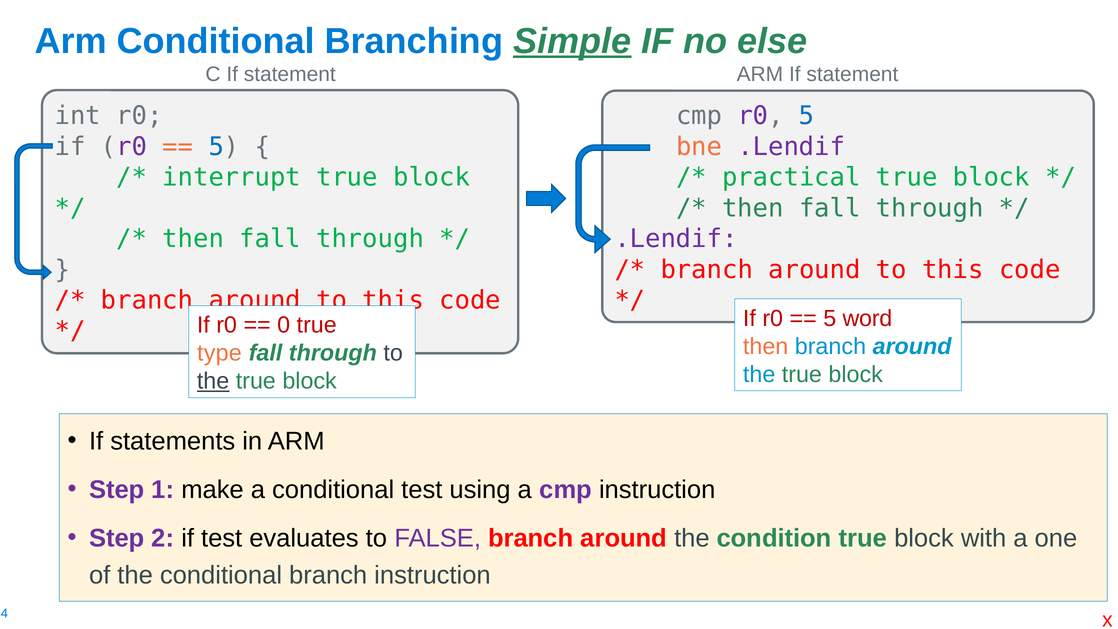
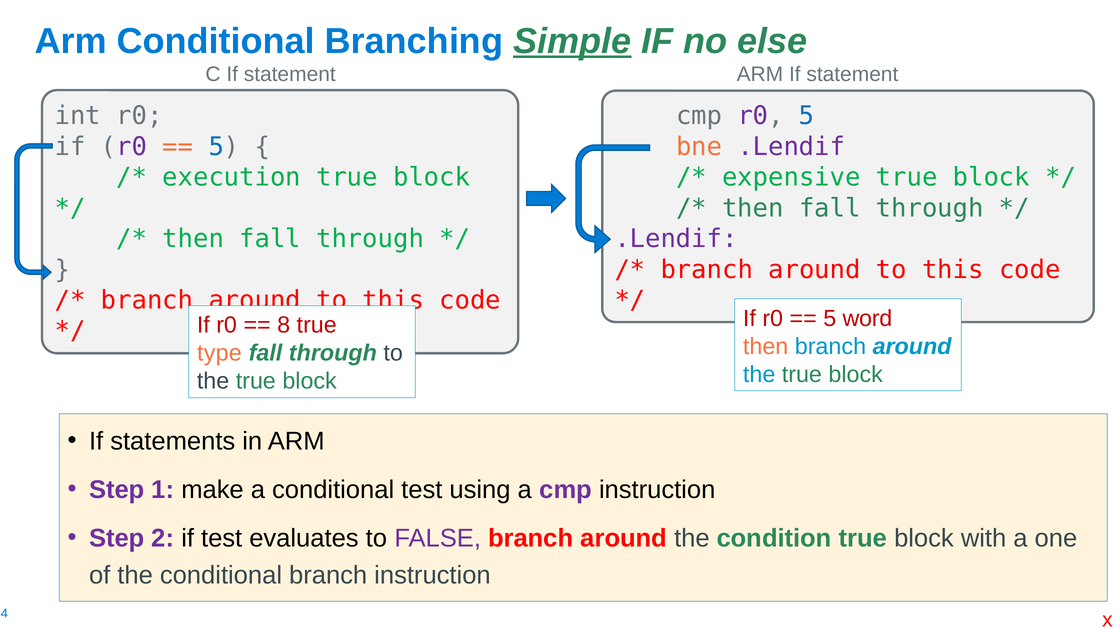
interrupt: interrupt -> execution (232, 177)
practical: practical -> expensive (791, 177)
0: 0 -> 8 (284, 325)
the underline: present -> none (213, 381)
